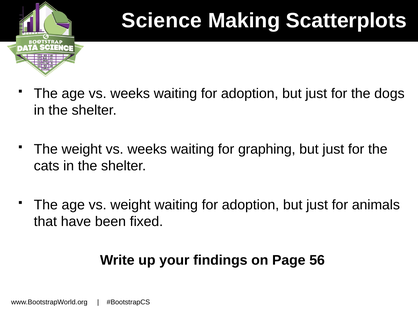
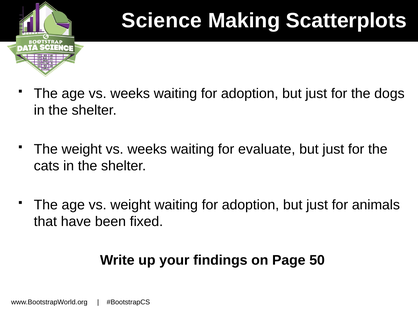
graphing: graphing -> evaluate (267, 149)
56: 56 -> 50 (317, 261)
